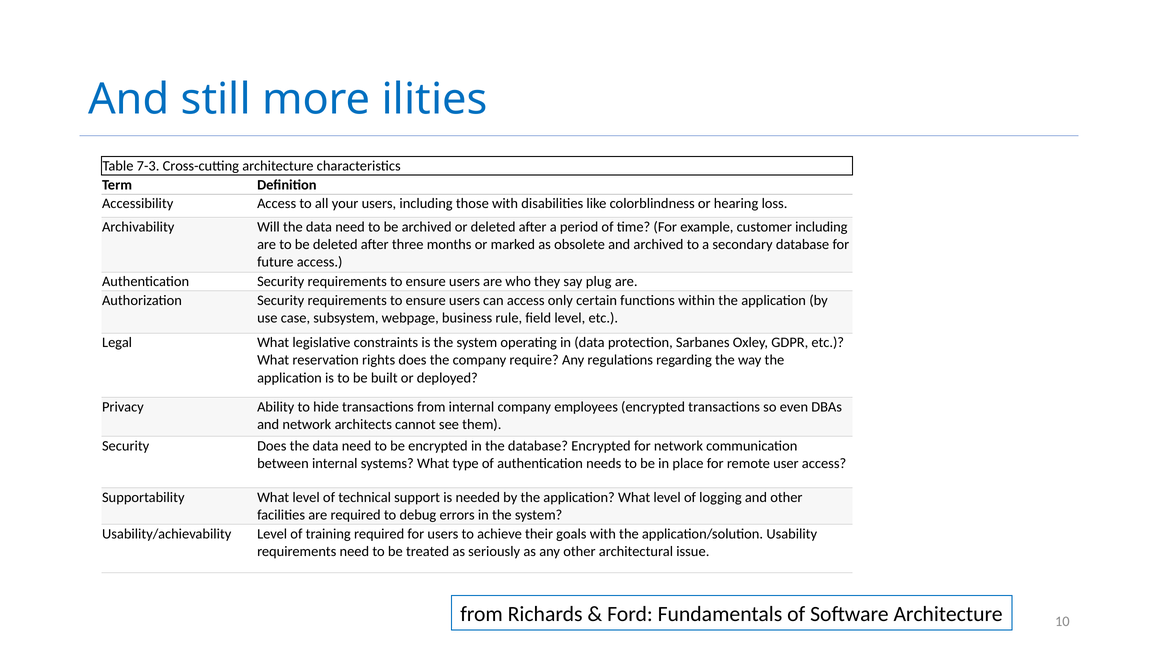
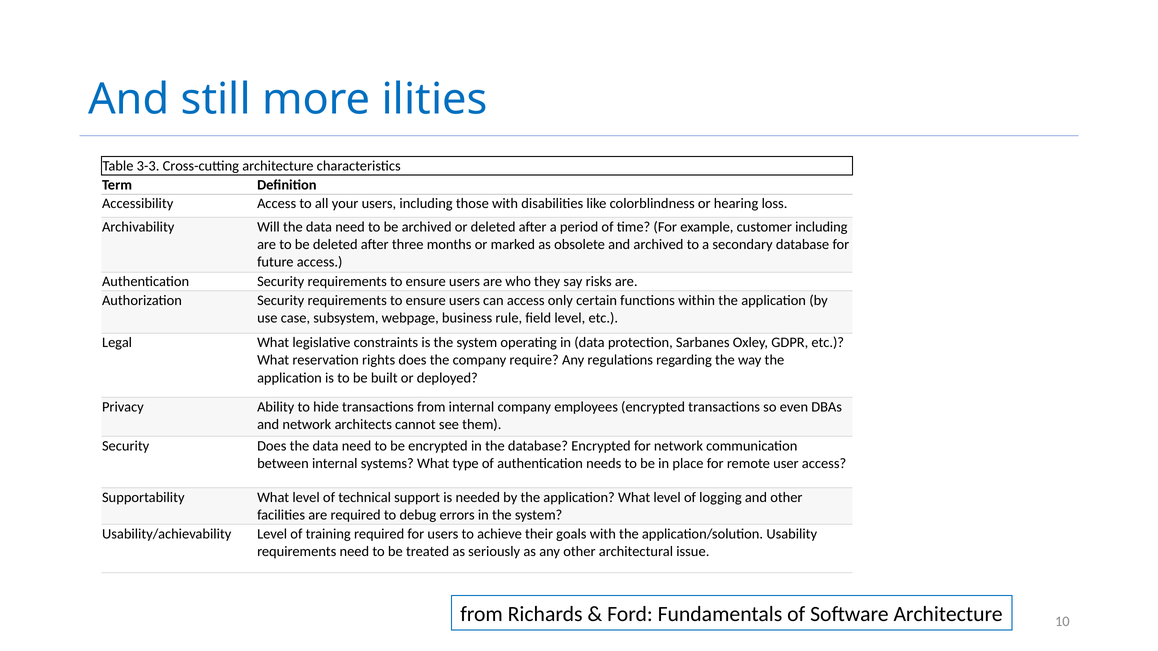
7-3: 7-3 -> 3-3 (148, 166)
plug: plug -> risks (599, 282)
